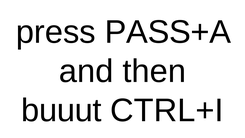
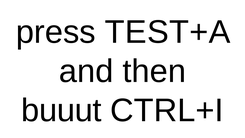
PASS+A: PASS+A -> TEST+A (168, 32)
